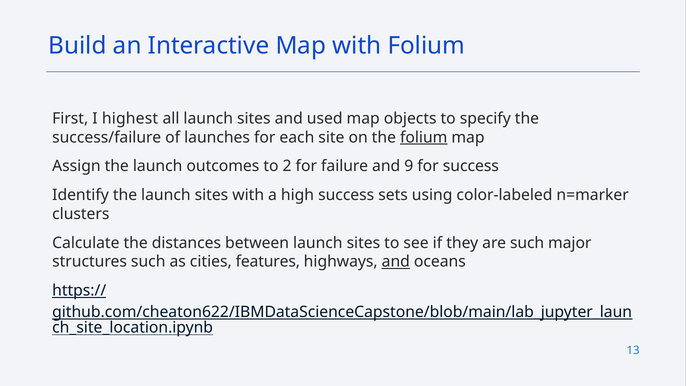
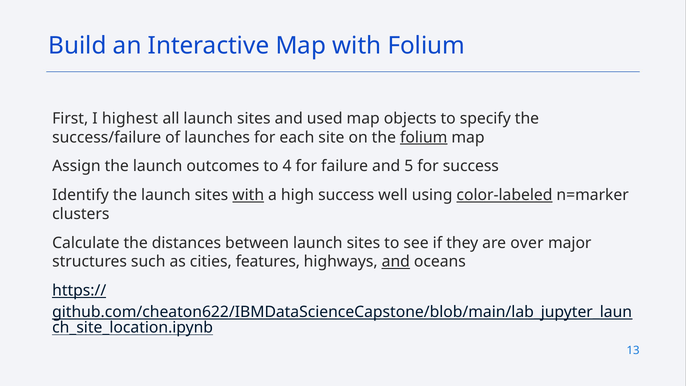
2: 2 -> 4 (287, 166)
9: 9 -> 5 (409, 166)
with underline: none -> present (248, 195)
sets: sets -> well (393, 195)
color-labeled underline: none -> present (504, 195)
are such: such -> over (527, 243)
